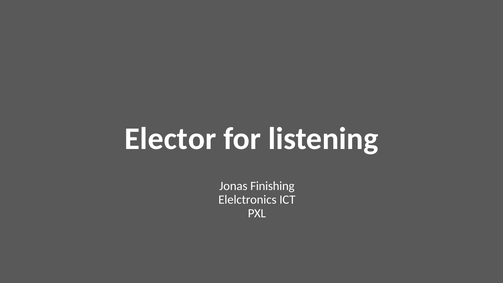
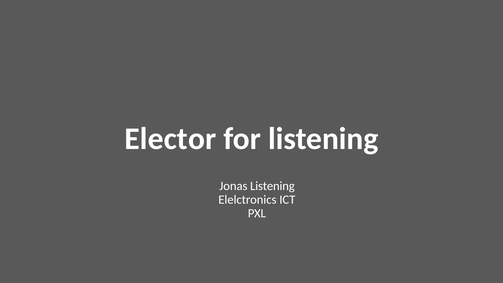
Jonas Finishing: Finishing -> Listening (272, 186)
